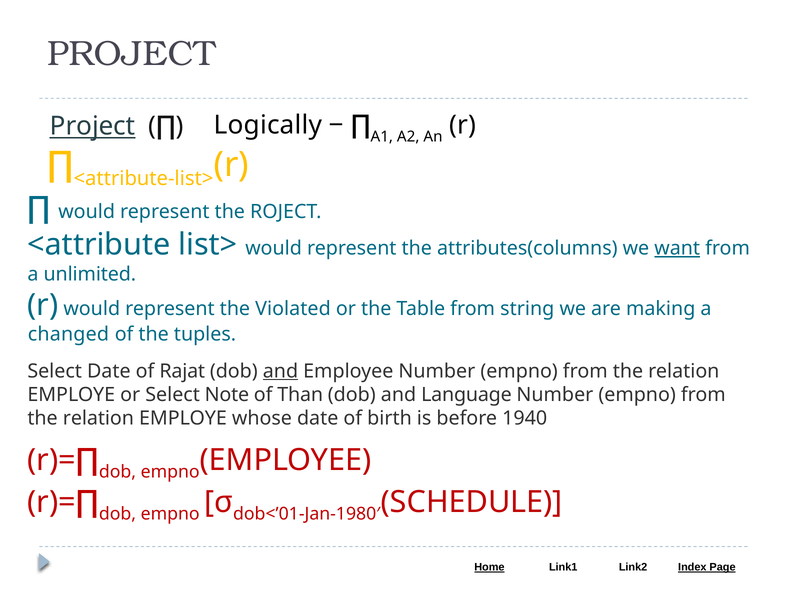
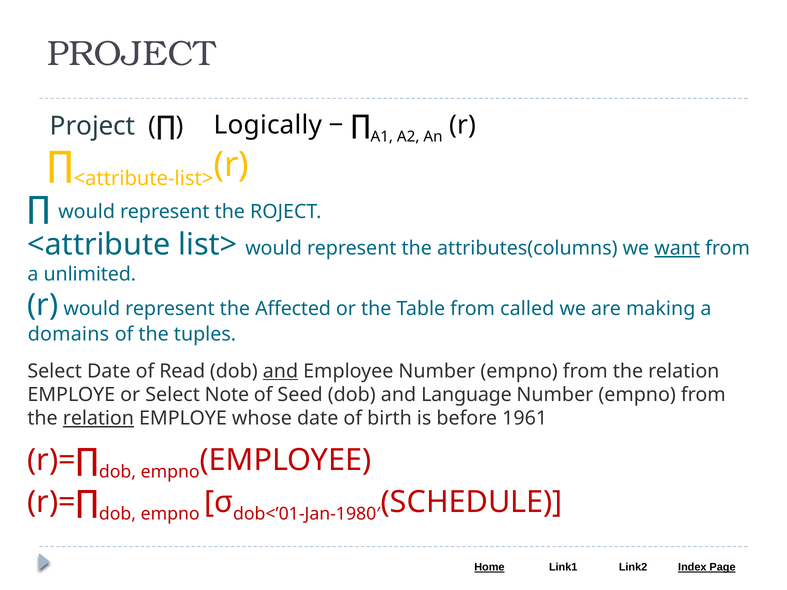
Project underline: present -> none (93, 126)
Violated: Violated -> Affected (293, 309)
string: string -> called (527, 309)
changed: changed -> domains (68, 335)
Rajat: Rajat -> Read (182, 371)
Than: Than -> Seed (300, 395)
relation underline: none -> present (98, 418)
1940: 1940 -> 1961 (525, 418)
